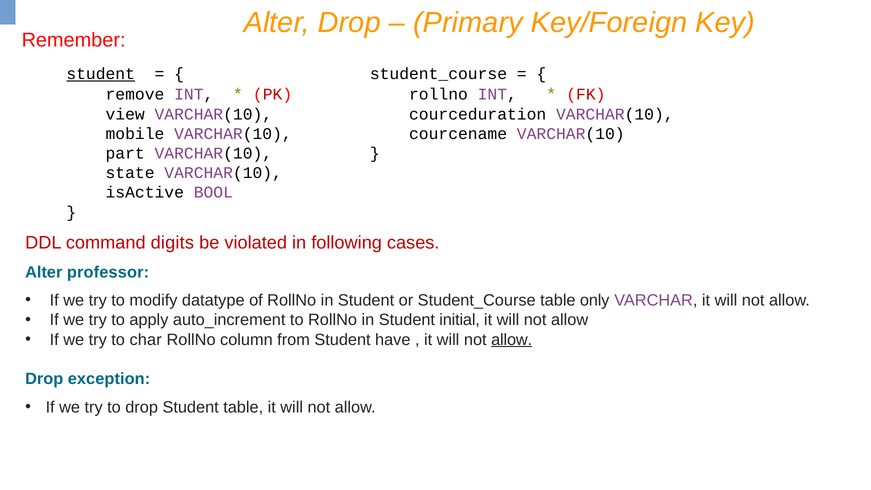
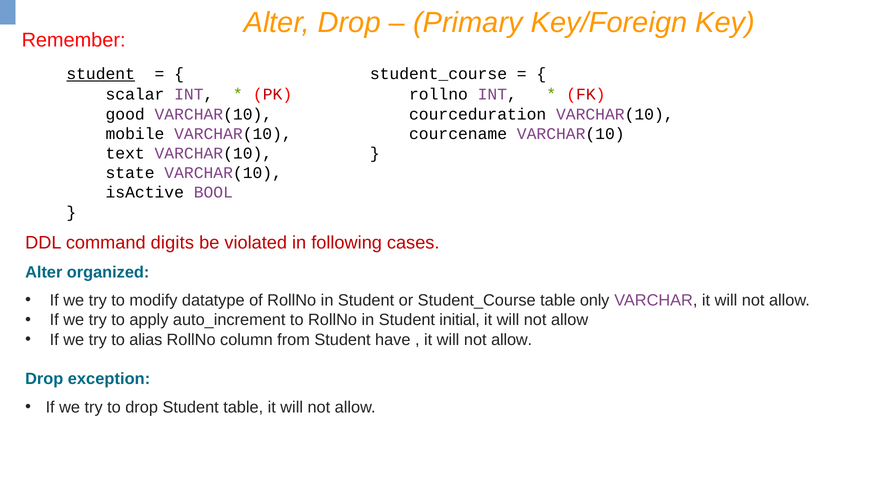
remove: remove -> scalar (135, 94)
view: view -> good (125, 114)
part: part -> text (125, 153)
professor: professor -> organized (108, 272)
char: char -> alias (146, 340)
allow underline: present -> none (512, 340)
